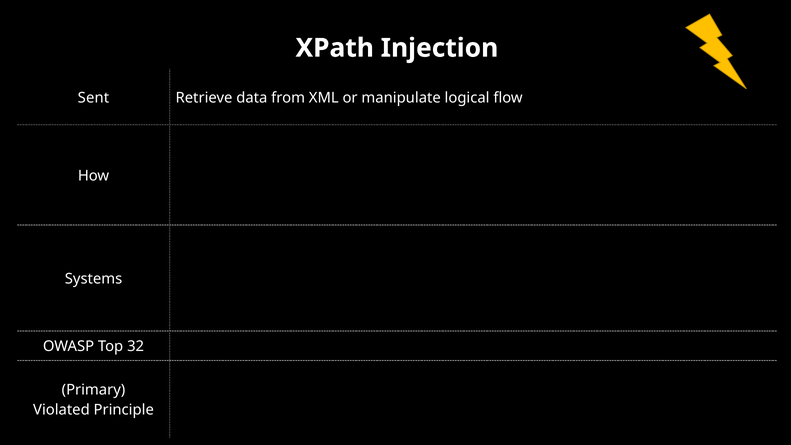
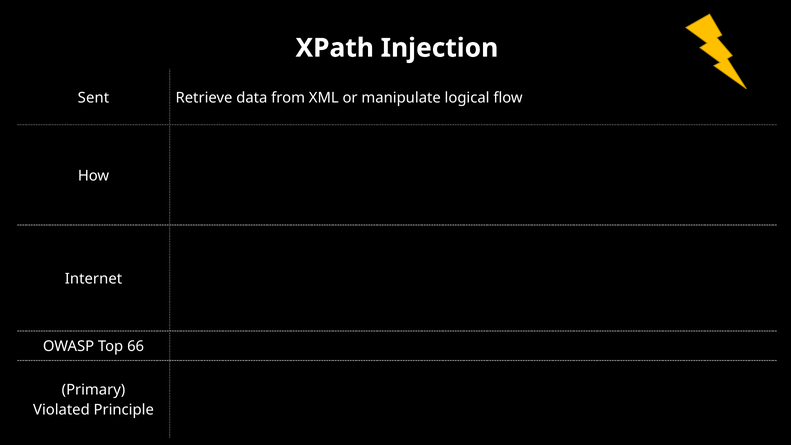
Systems: Systems -> Internet (94, 279)
32: 32 -> 66 (136, 347)
